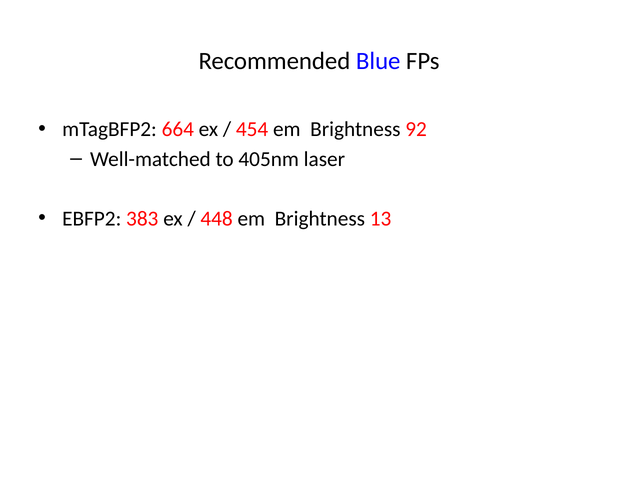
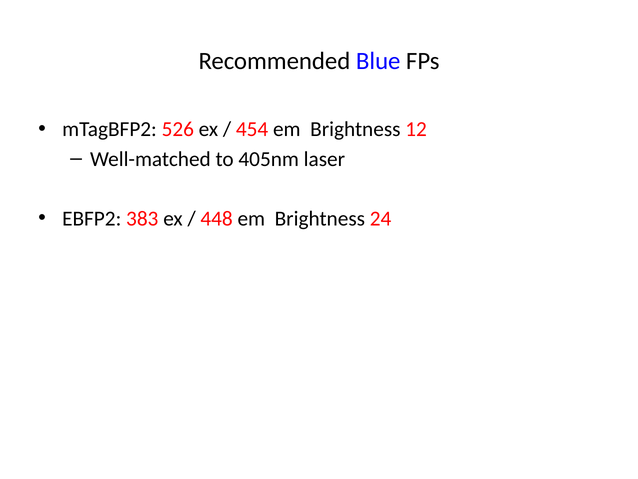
664: 664 -> 526 (178, 129)
92: 92 -> 12 (416, 129)
13: 13 -> 24 (381, 218)
